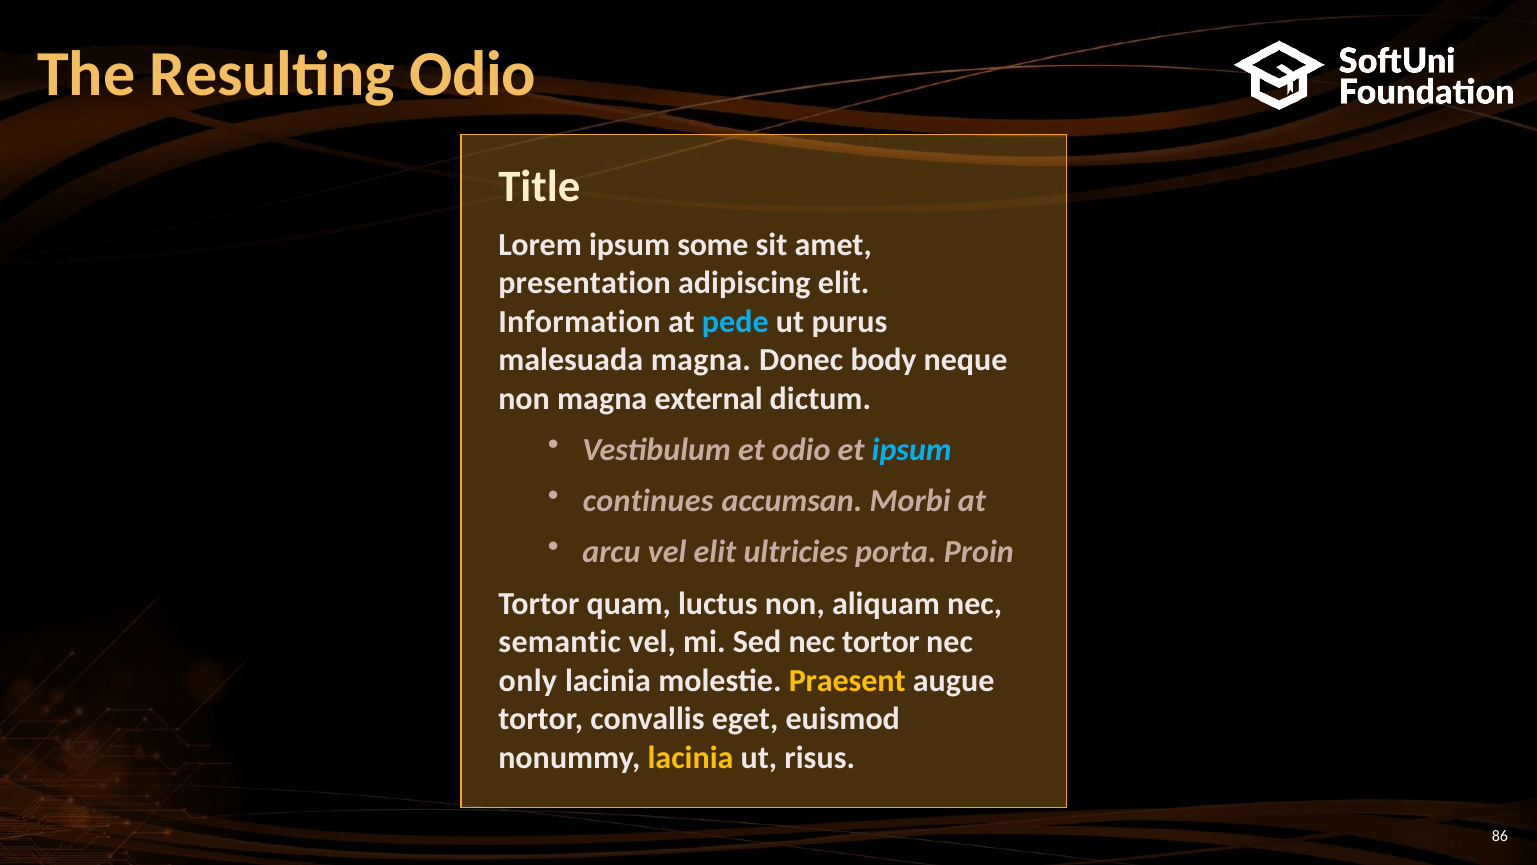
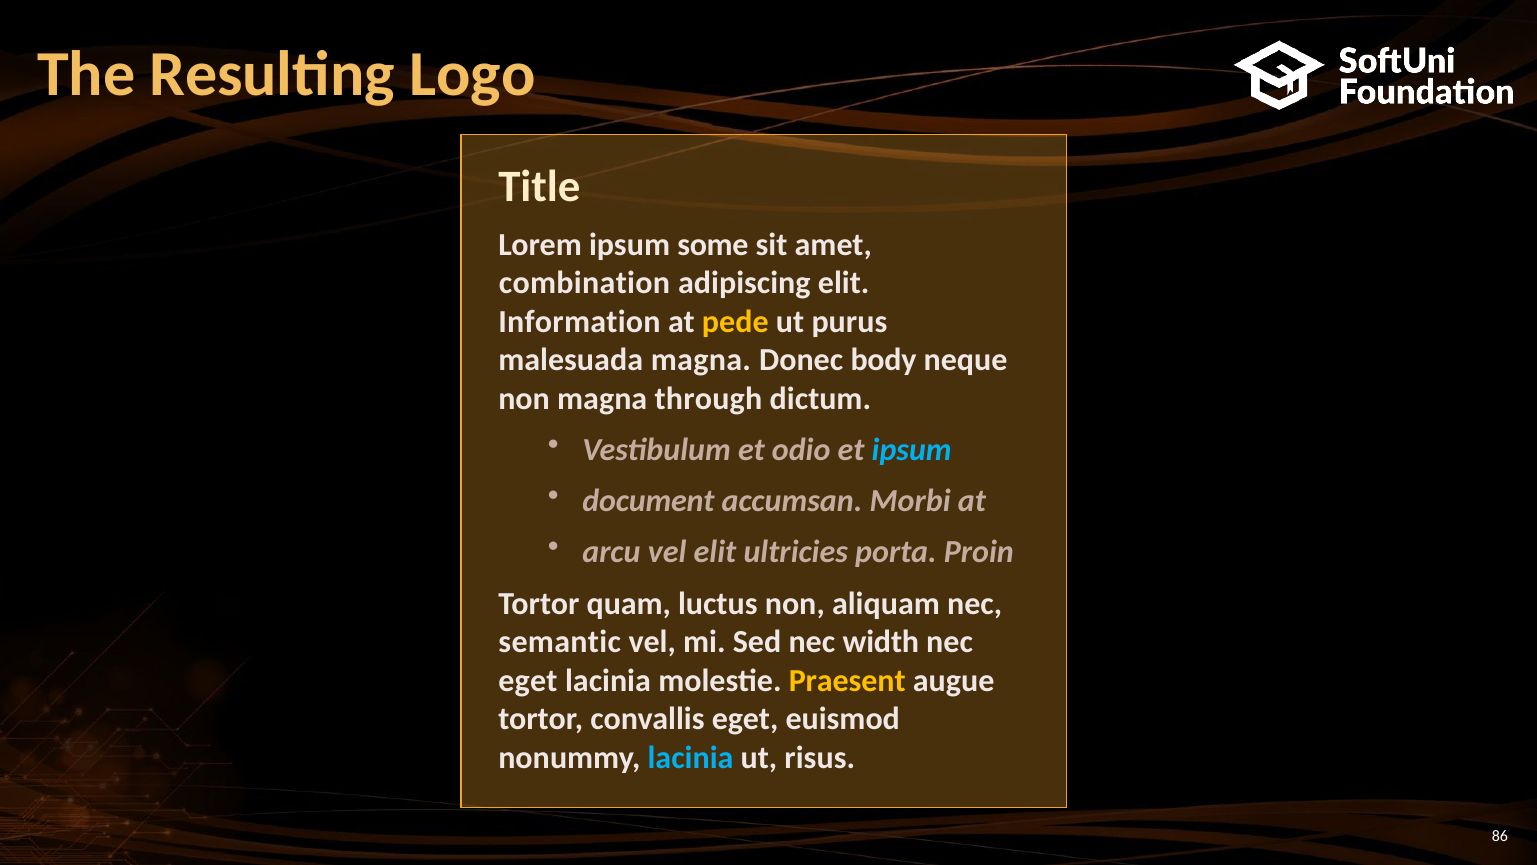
Resulting Odio: Odio -> Logo (472, 75)
presentation: presentation -> combination (584, 283)
pede colour: light blue -> yellow (735, 322)
external: external -> through (708, 399)
continues: continues -> document (648, 501)
nec tortor: tortor -> width (881, 642)
only: only -> eget (528, 680)
lacinia colour: yellow -> light blue (691, 757)
